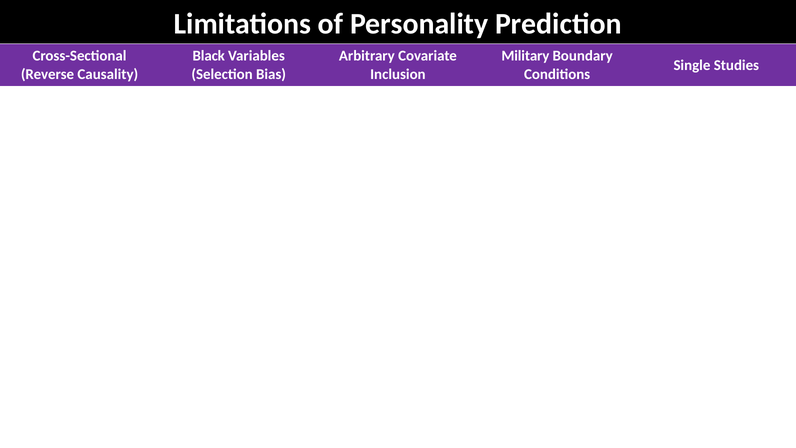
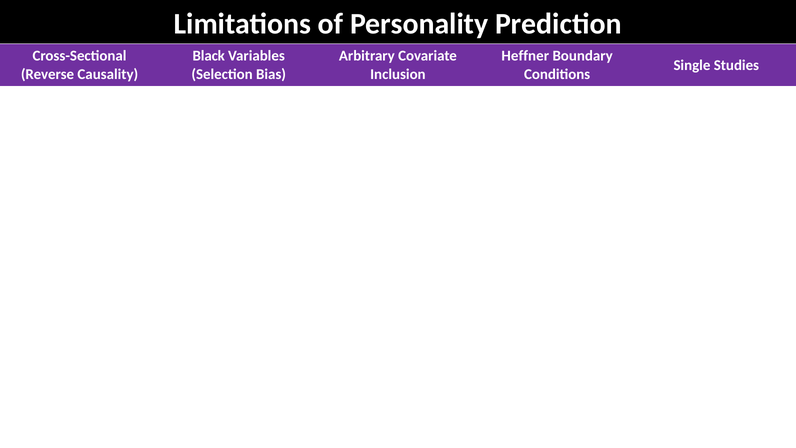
Military: Military -> Heffner (525, 56)
